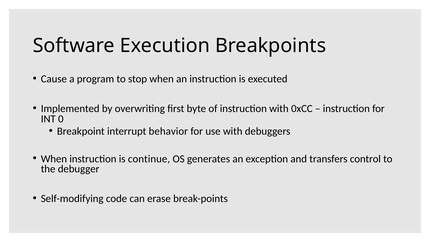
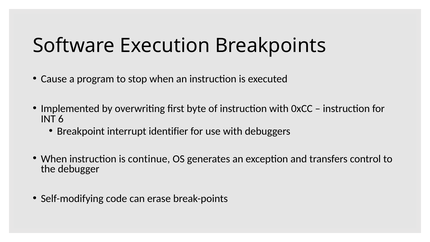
0: 0 -> 6 (61, 119)
behavior: behavior -> identifier (168, 131)
